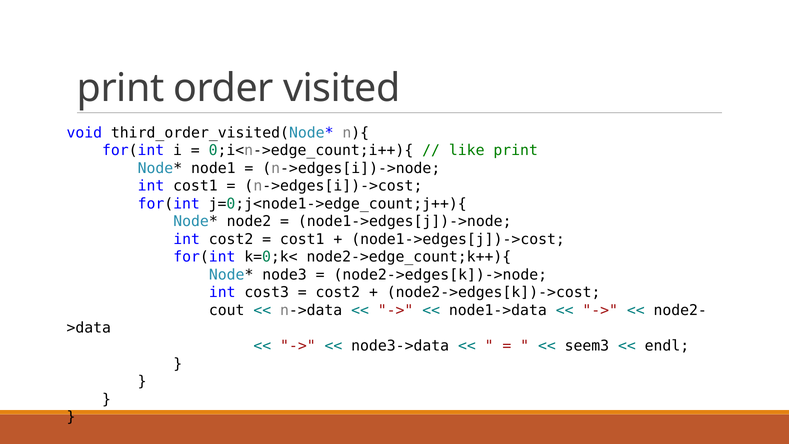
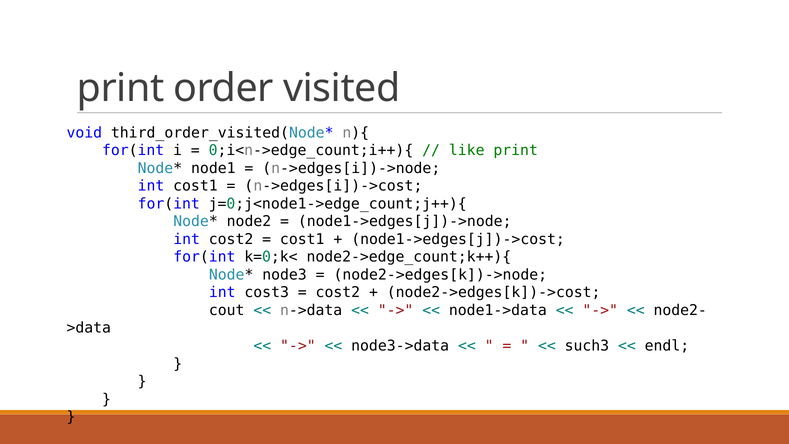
seem3: seem3 -> such3 (587, 346)
